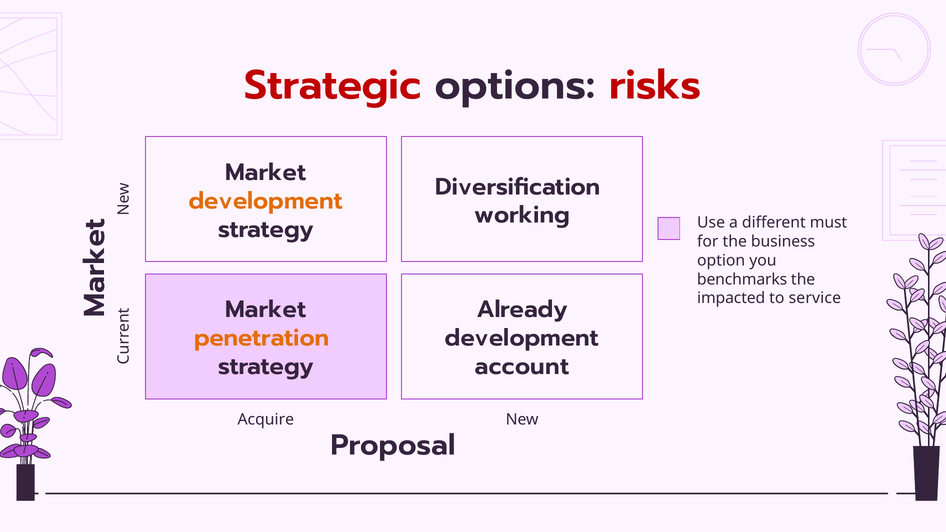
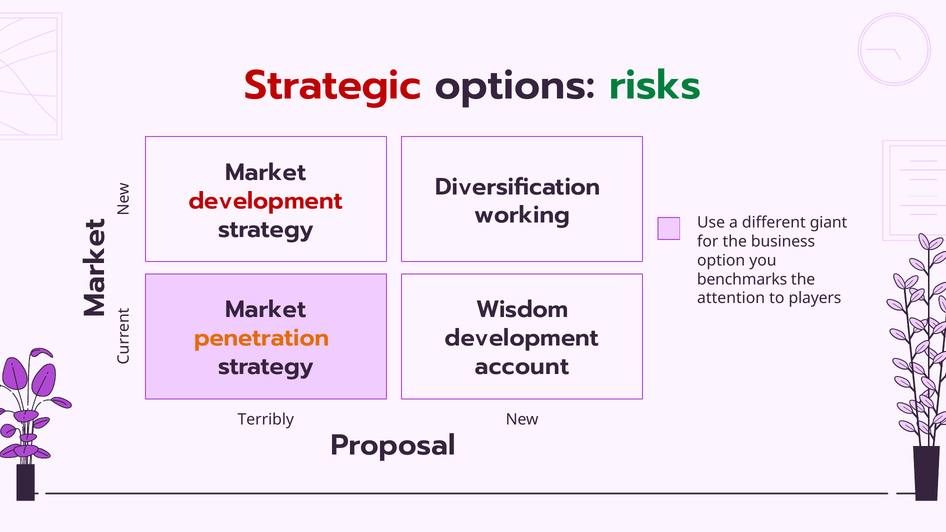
risks colour: red -> green (655, 85)
development colour: orange -> red (266, 201)
must: must -> giant (829, 223)
impacted: impacted -> attention (731, 298)
service: service -> players (815, 298)
Already: Already -> Wisdom (522, 310)
Acquire: Acquire -> Terribly (266, 420)
